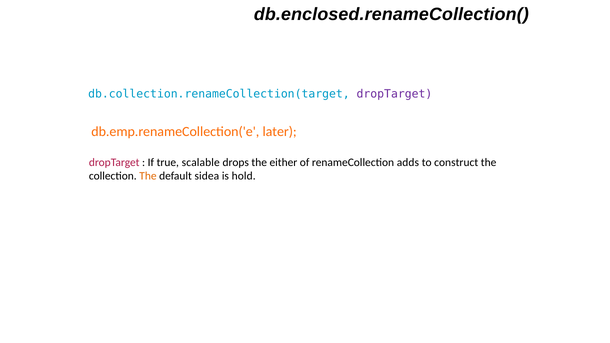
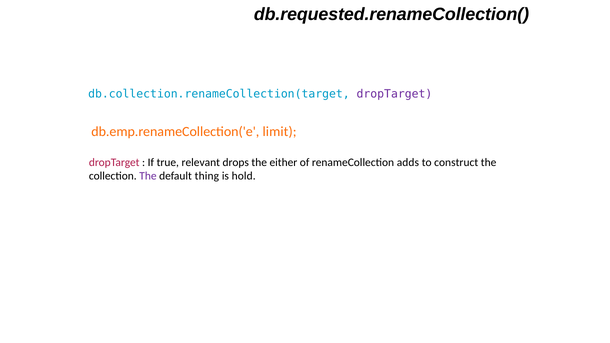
db.enclosed.renameCollection(: db.enclosed.renameCollection( -> db.requested.renameCollection( (391, 14)
later: later -> limit (280, 132)
scalable: scalable -> relevant (201, 162)
The colour: orange -> purple (148, 176)
sidea: sidea -> thing (207, 176)
